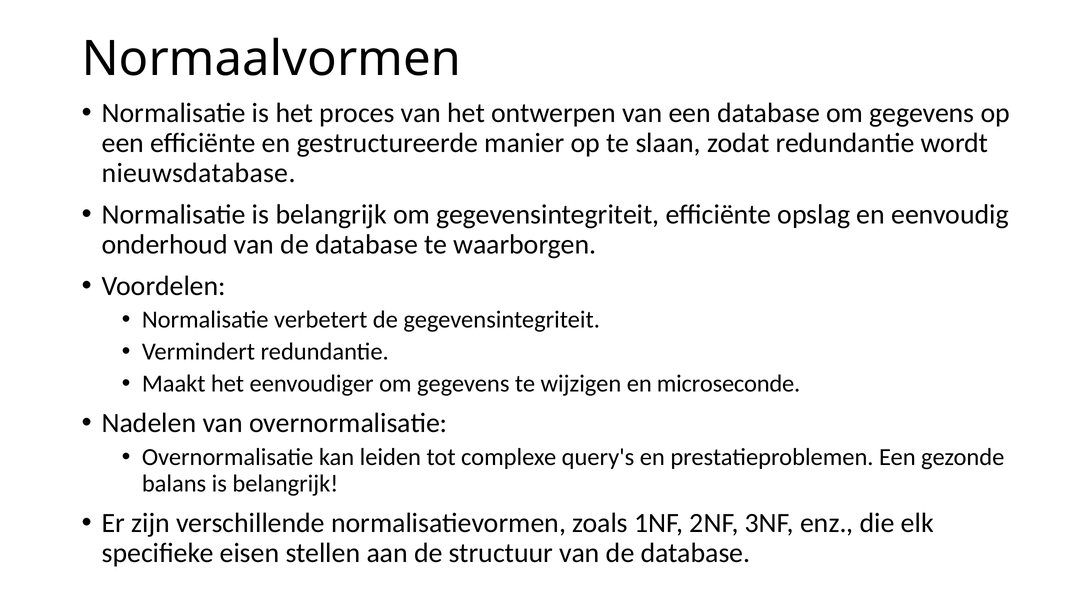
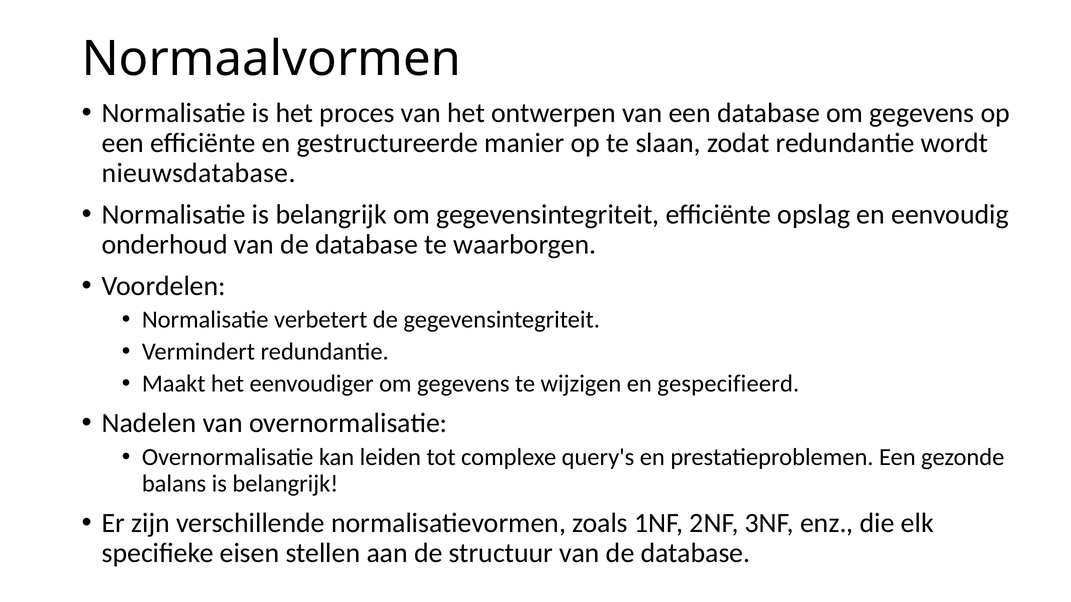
microseconde: microseconde -> gespecifieerd (728, 384)
